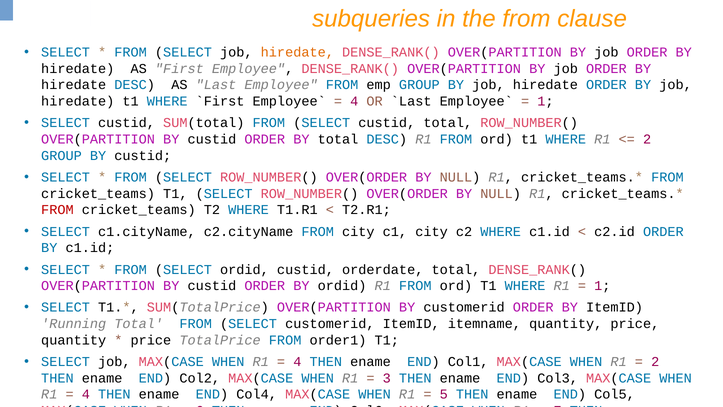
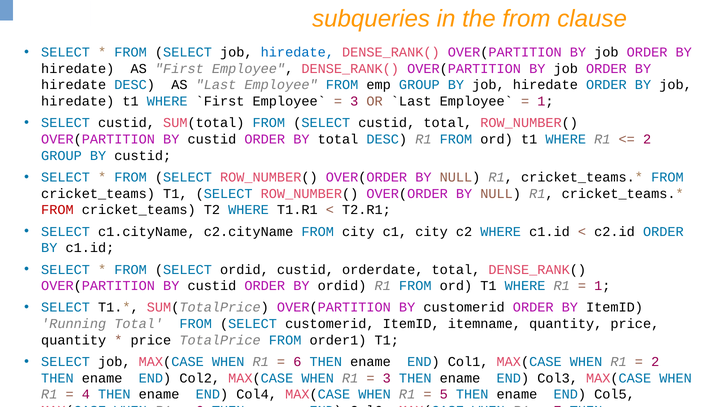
hiredate colour: orange -> blue (297, 52)
4: 4 -> 3 (354, 101)
4: 4 -> 6 (297, 361)
